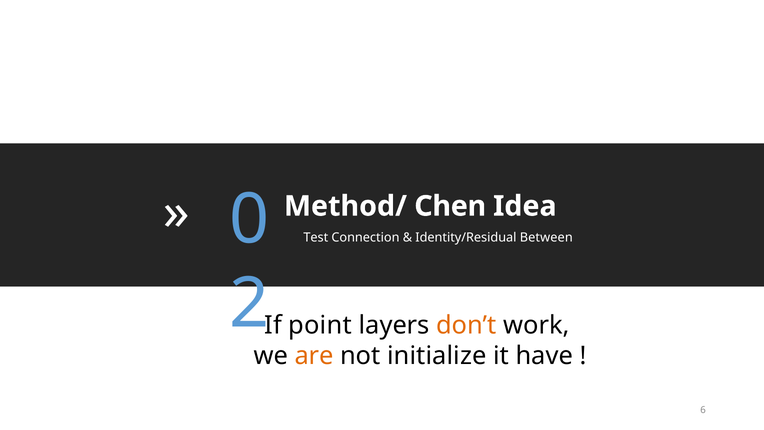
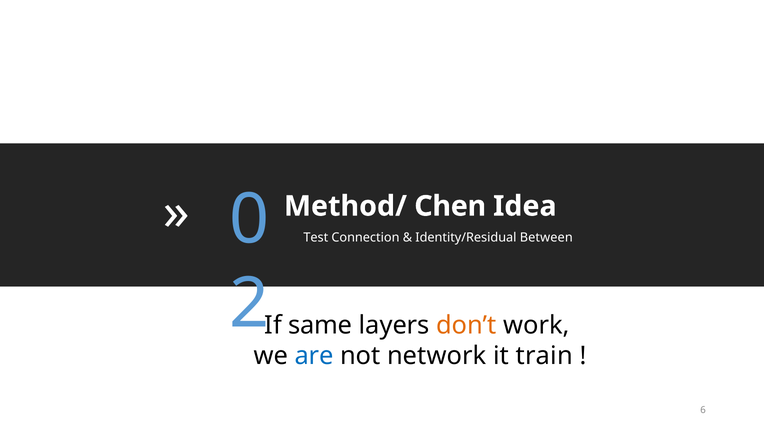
point: point -> same (320, 325)
are colour: orange -> blue (314, 356)
initialize: initialize -> network (437, 356)
have: have -> train (544, 356)
